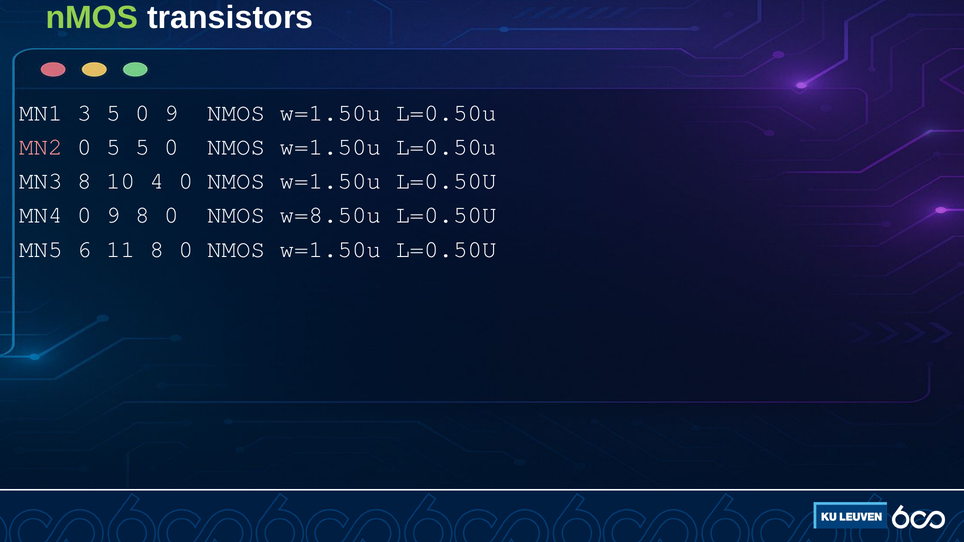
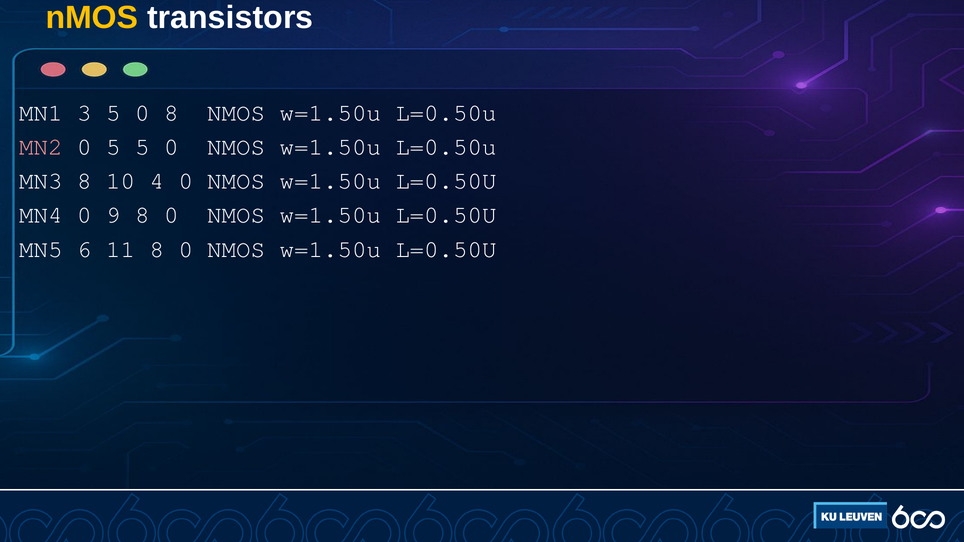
nMOS colour: light green -> yellow (92, 18)
5 0 9: 9 -> 8 (171, 113)
w=8.50u: w=8.50u -> w=1.50u (330, 215)
